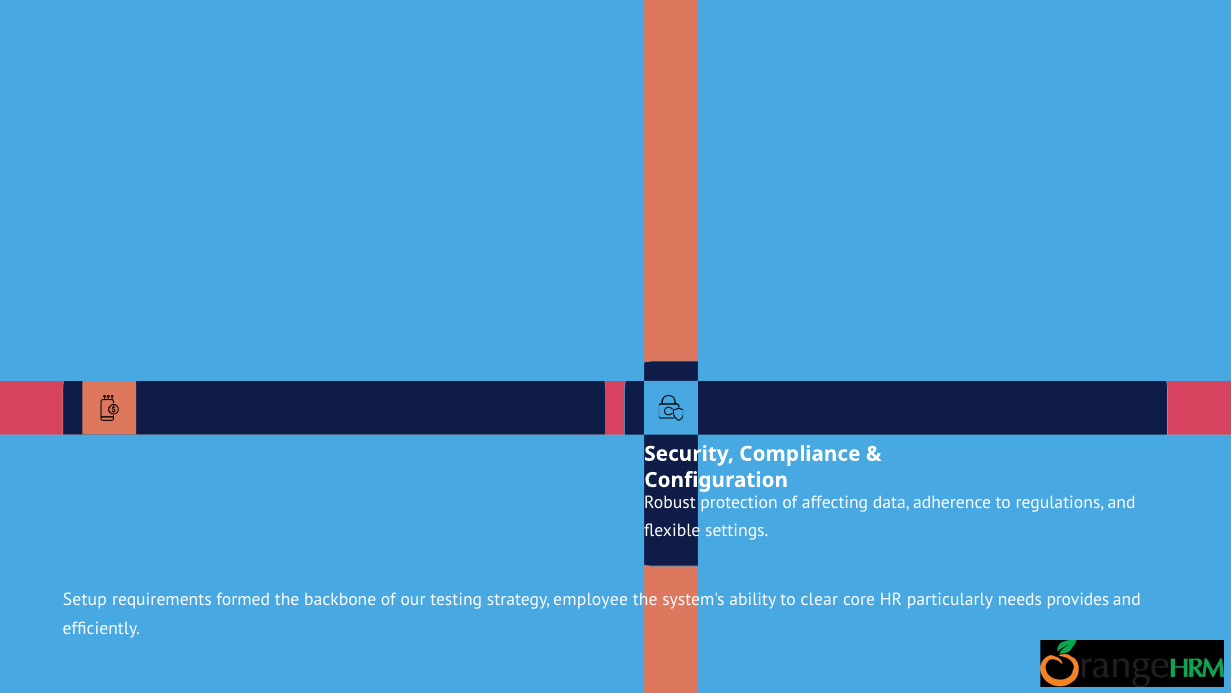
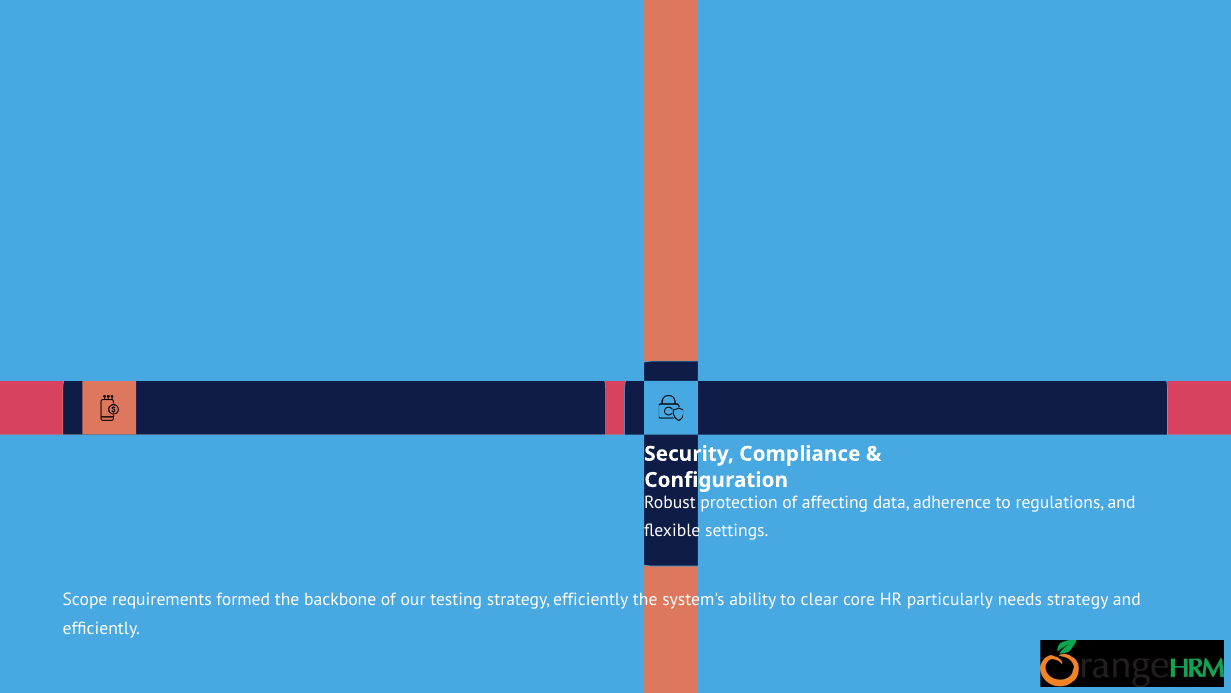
Setup: Setup -> Scope (85, 600)
strategy employee: employee -> efficiently (591, 600)
needs provides: provides -> strategy (1078, 600)
